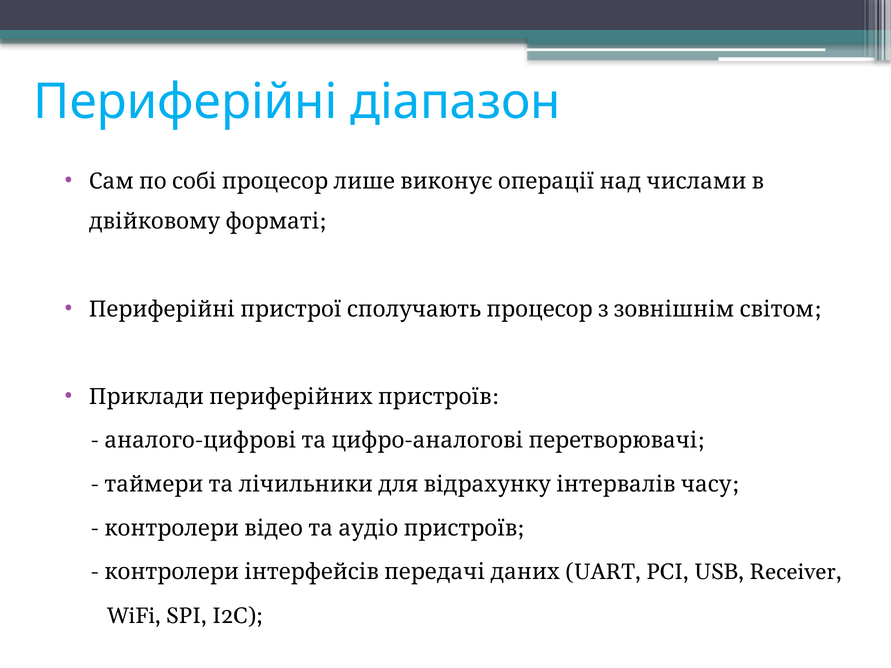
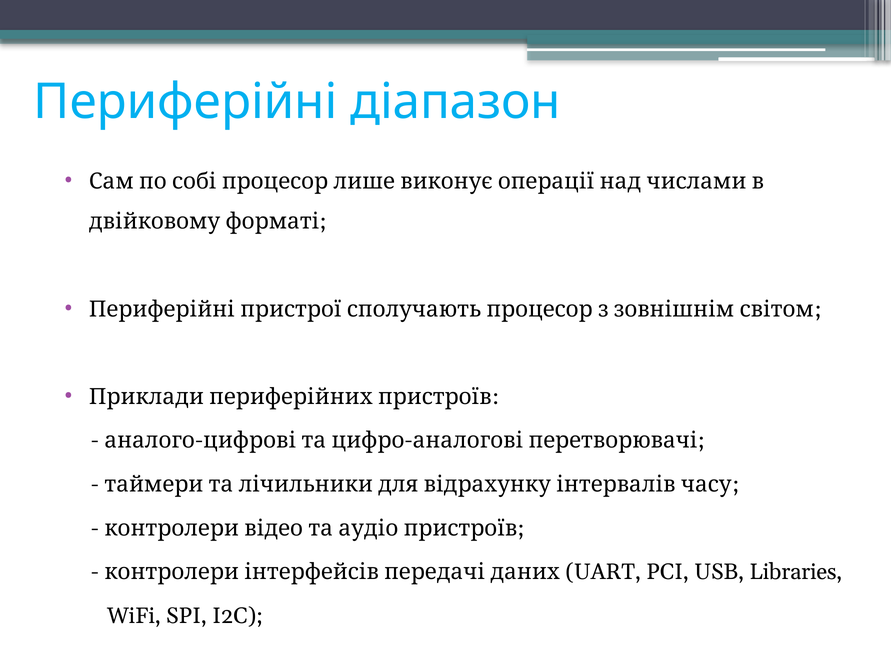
Receiver: Receiver -> Libraries (796, 572)
